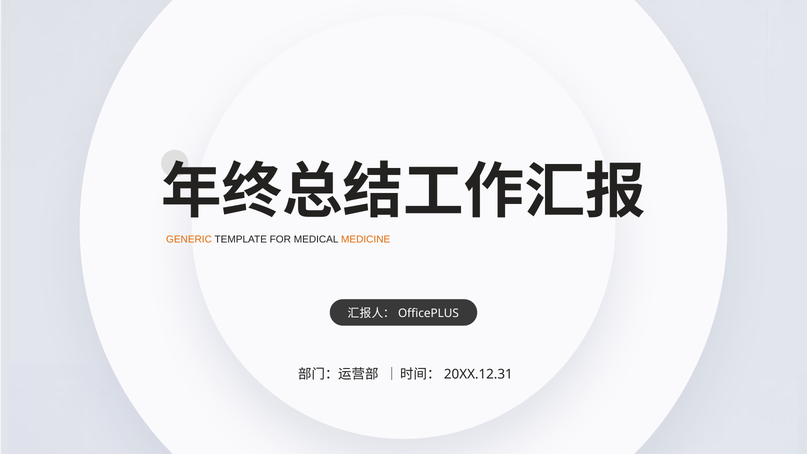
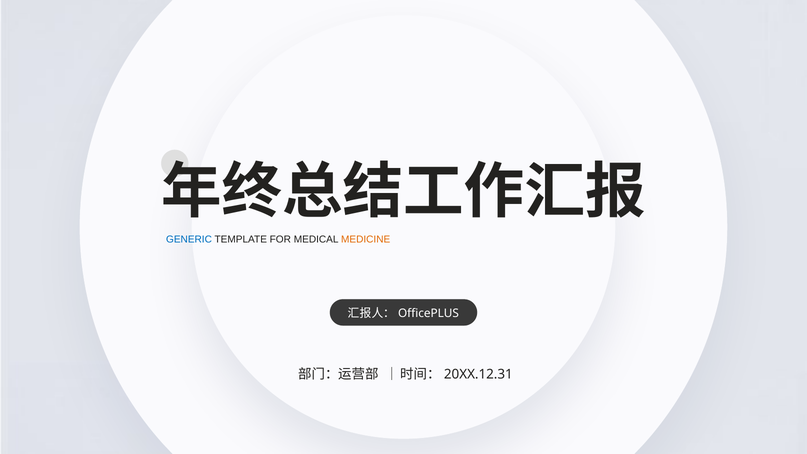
GENERIC colour: orange -> blue (189, 240)
